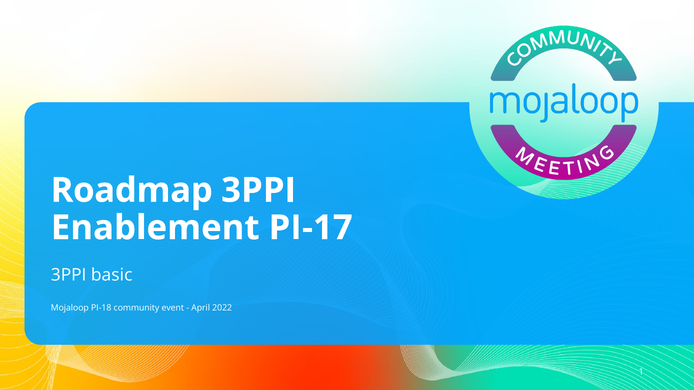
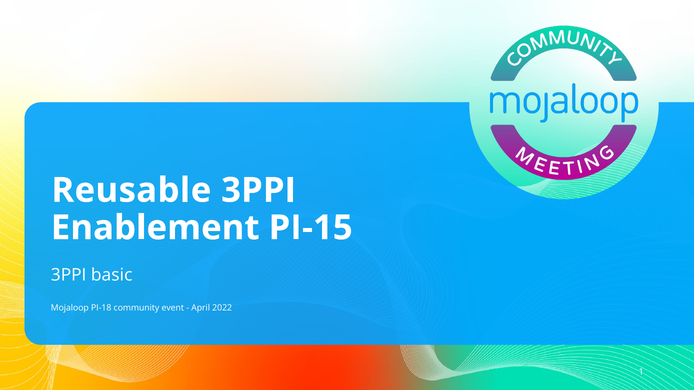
Roadmap: Roadmap -> Reusable (131, 191)
PI-17: PI-17 -> PI-15 (311, 228)
